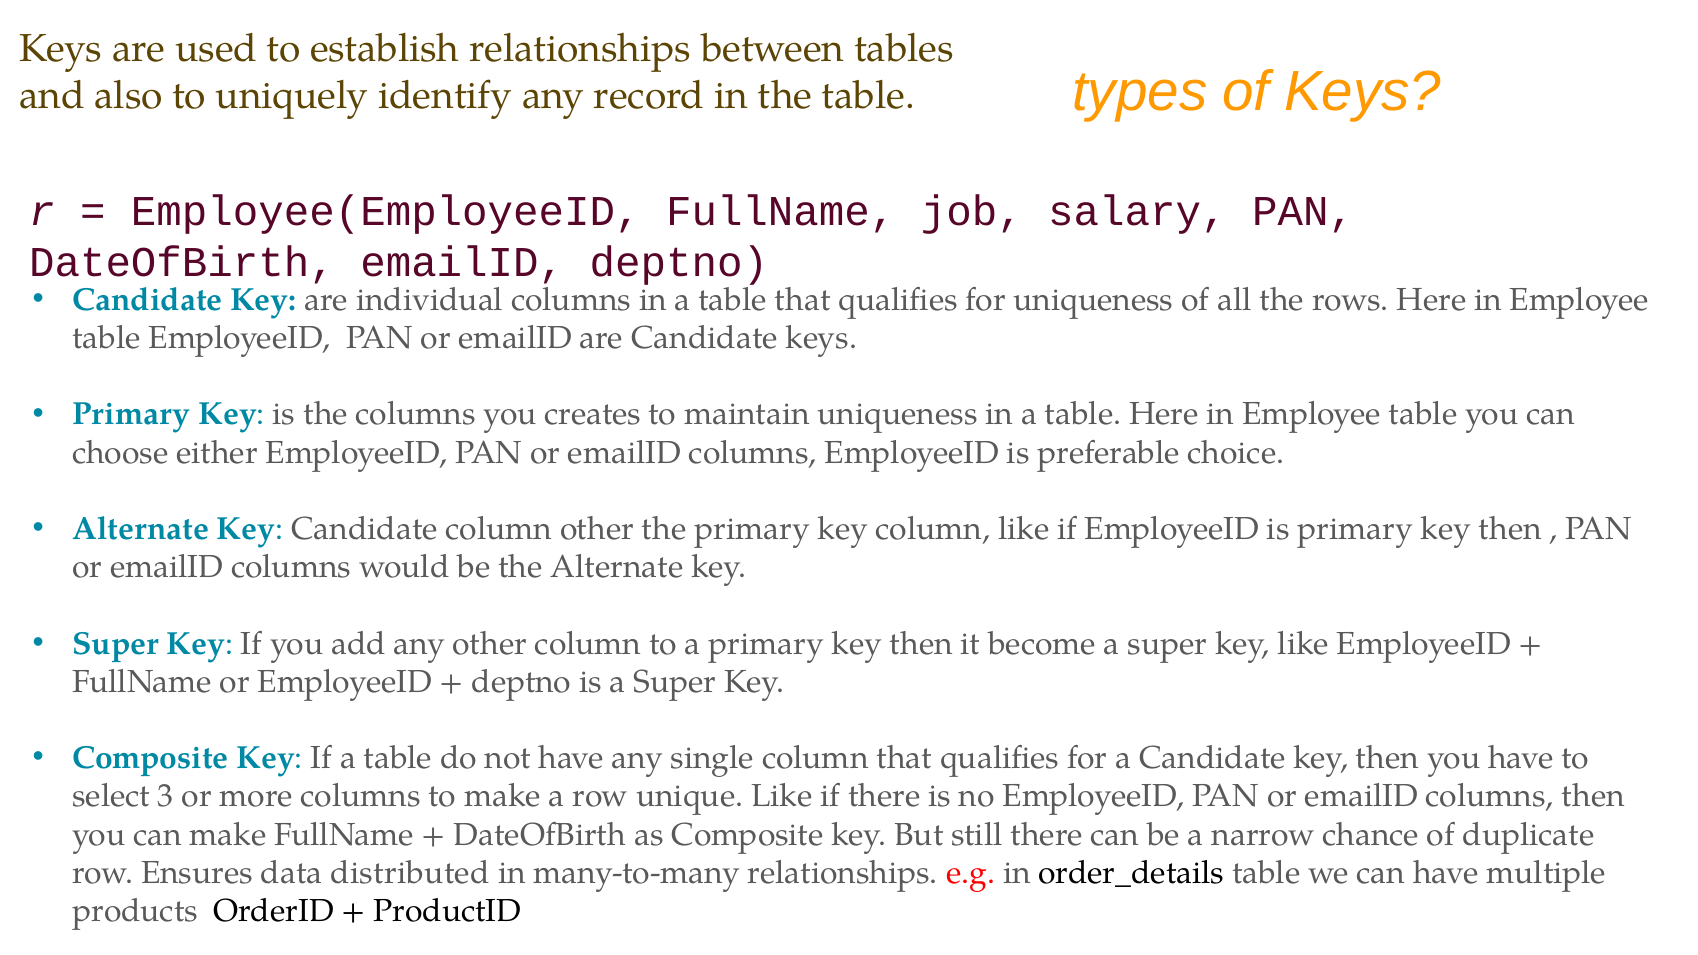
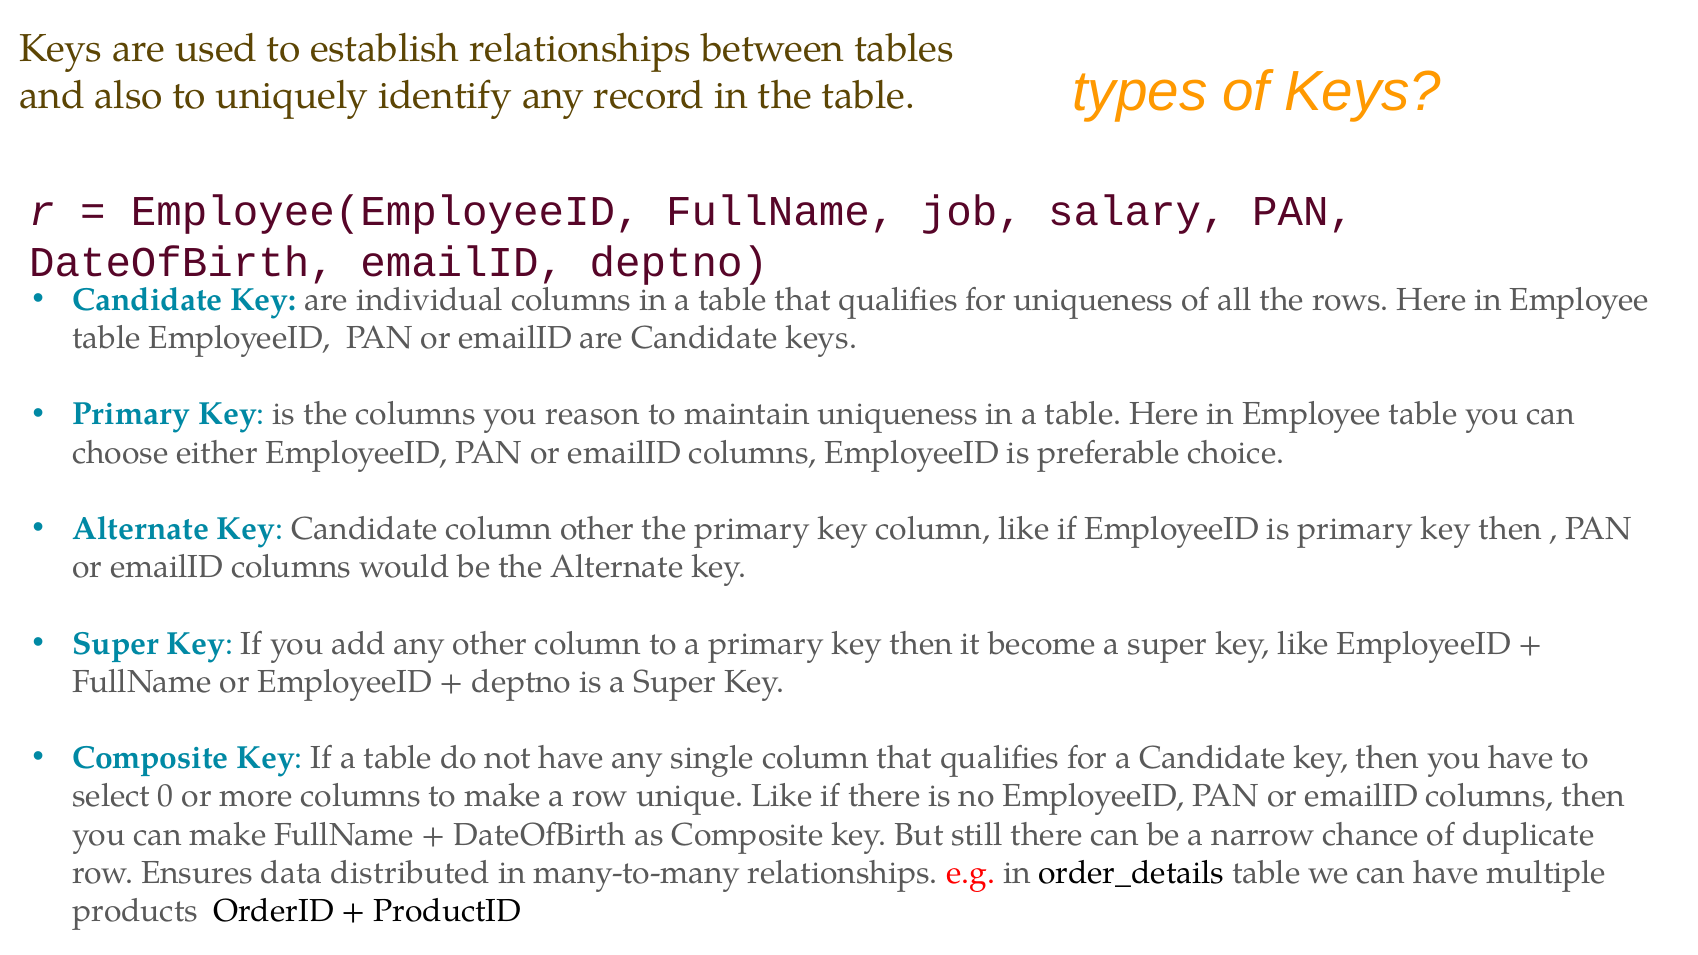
creates: creates -> reason (593, 414)
3: 3 -> 0 (166, 796)
